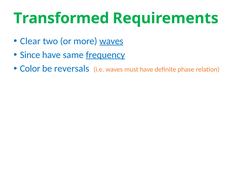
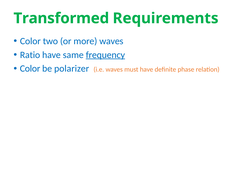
Clear: Clear -> Color (30, 41)
waves underline: present -> none (111, 41)
Since: Since -> Ratio (30, 55)
reversals: reversals -> polarizer (72, 69)
